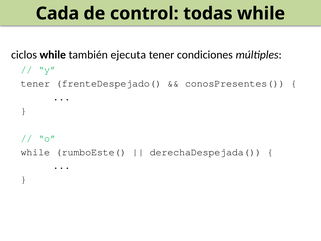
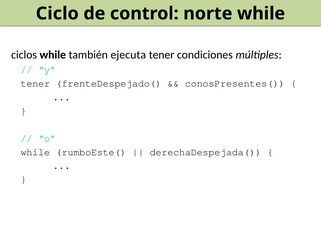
Cada: Cada -> Ciclo (57, 13)
todas: todas -> norte (208, 13)
